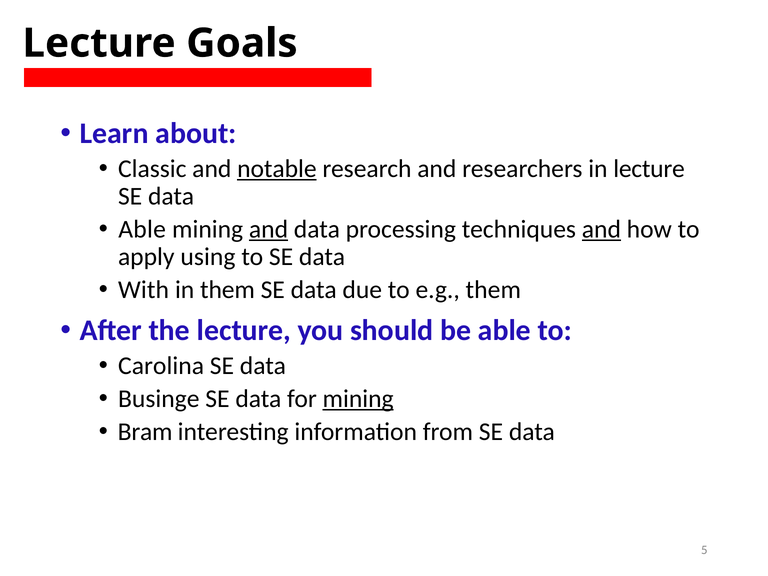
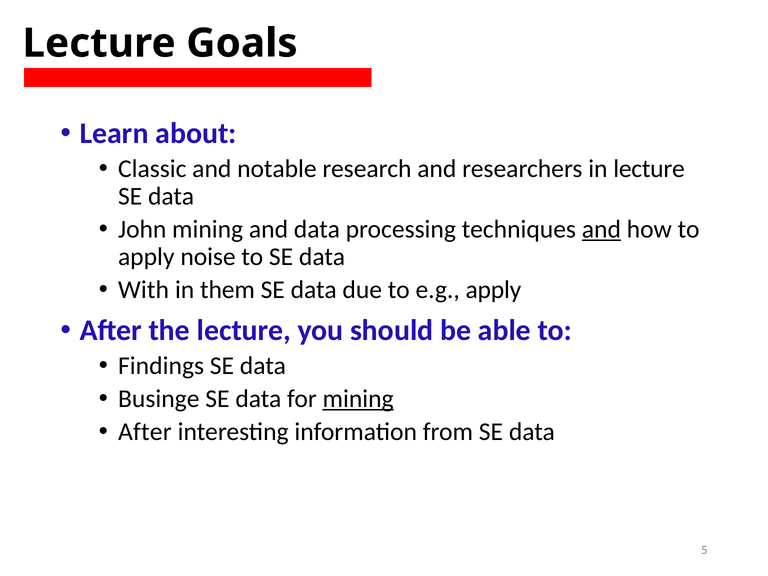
notable underline: present -> none (277, 169)
Able: Able -> John (142, 229)
and underline: present -> none (269, 229)
using: using -> noise (208, 257)
e.g them: them -> apply (493, 290)
Carolina: Carolina -> Findings (161, 366)
Bram: Bram -> After (145, 432)
